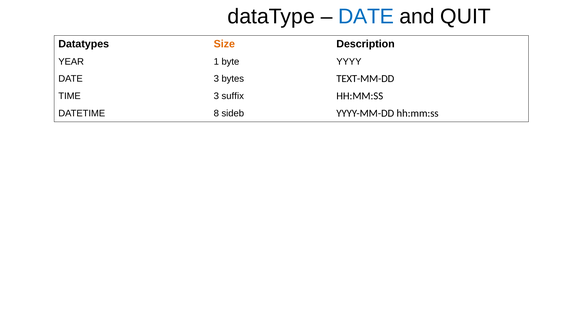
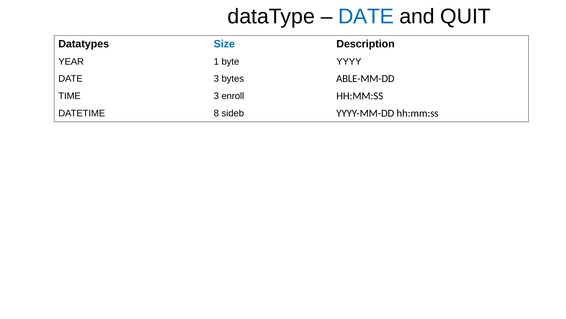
Size colour: orange -> blue (224, 44)
TEXT-MM-DD: TEXT-MM-DD -> ABLE-MM-DD (365, 79)
suffix: suffix -> enroll (233, 96)
